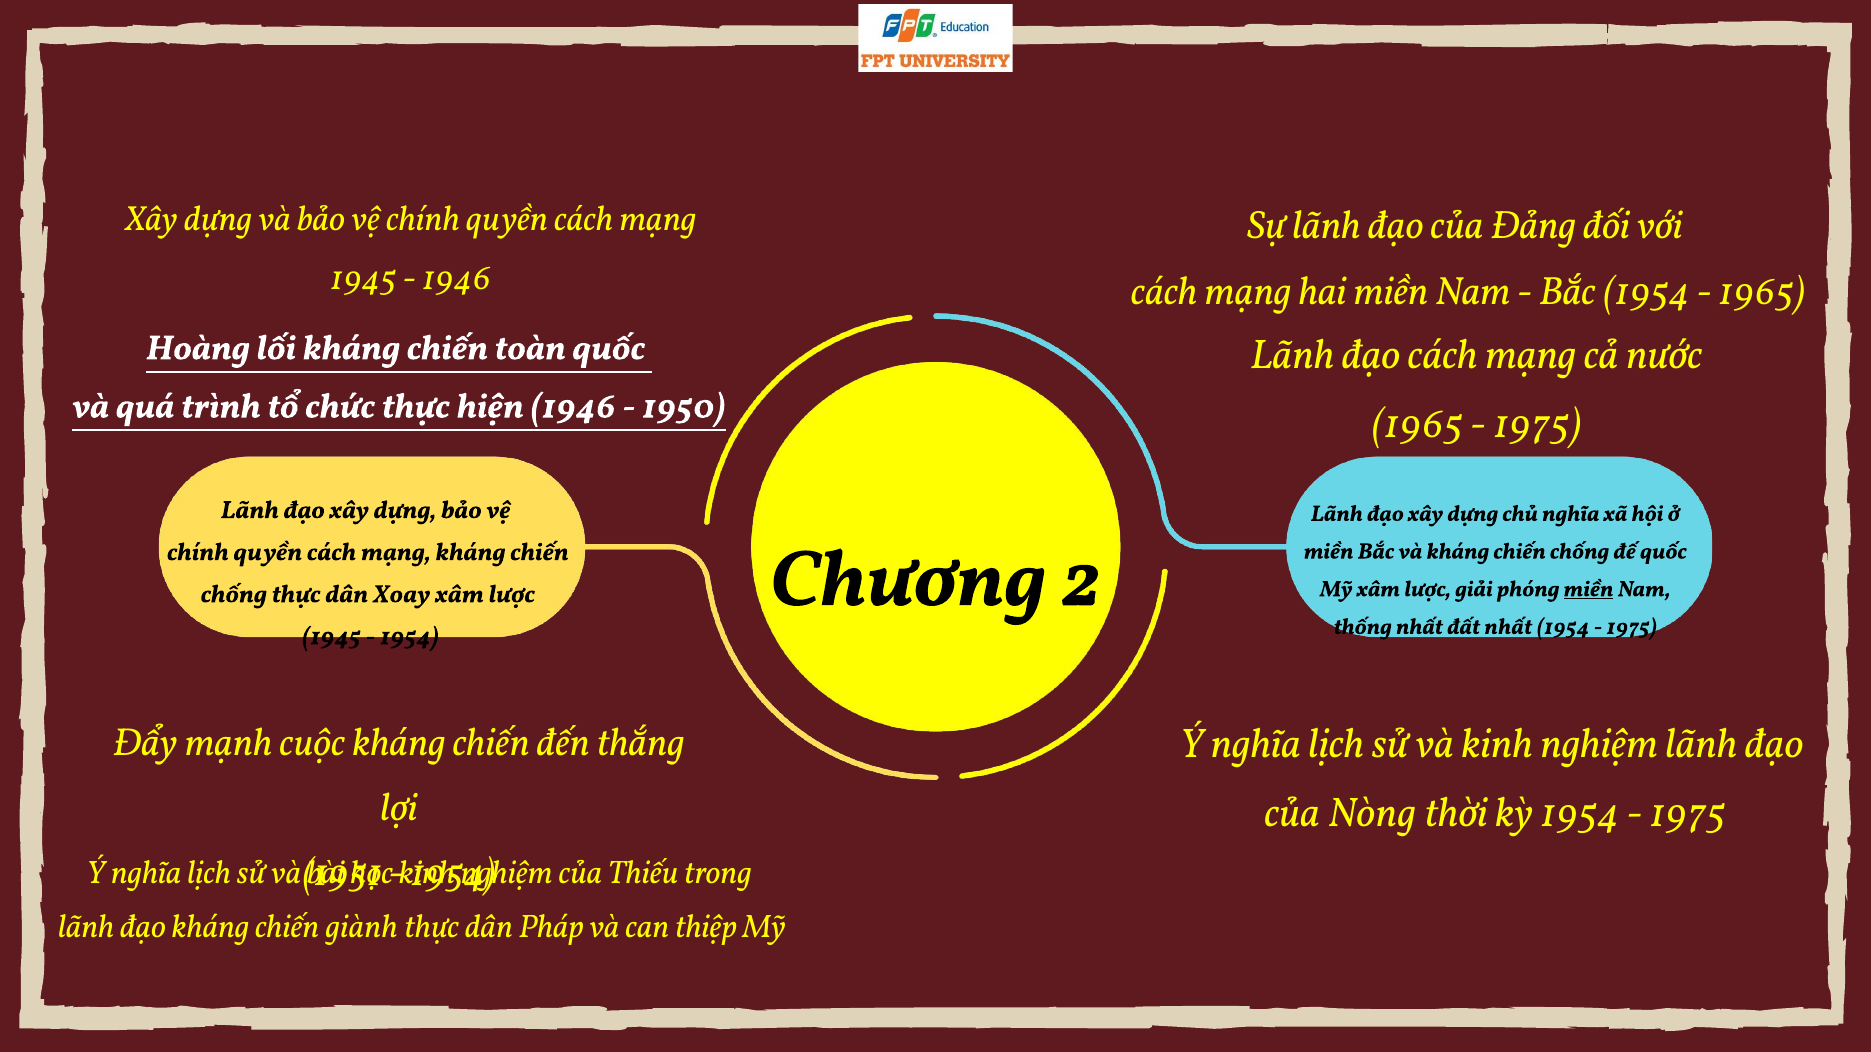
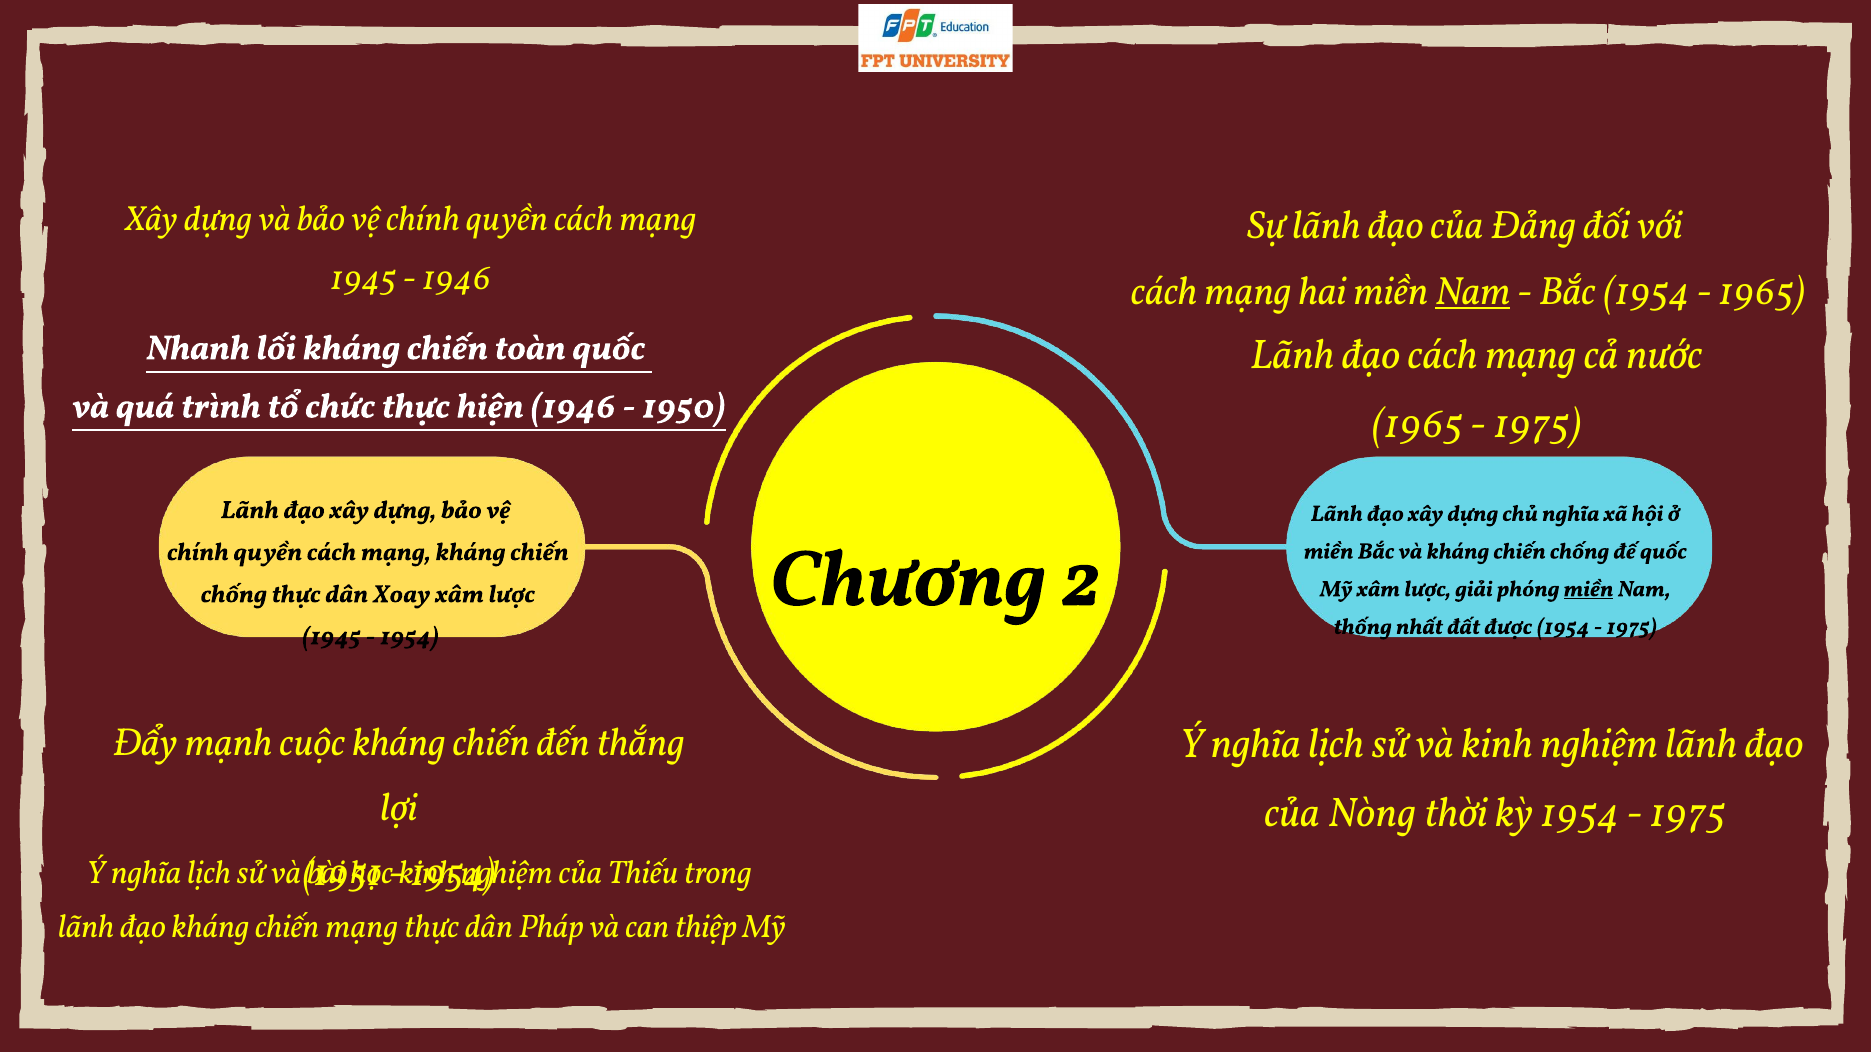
Nam underline: none -> present (1473, 291)
Hoàng: Hoàng -> Nhanh (198, 348)
đất nhất: nhất -> được (1508, 627)
chiến giành: giành -> mạng (362, 928)
